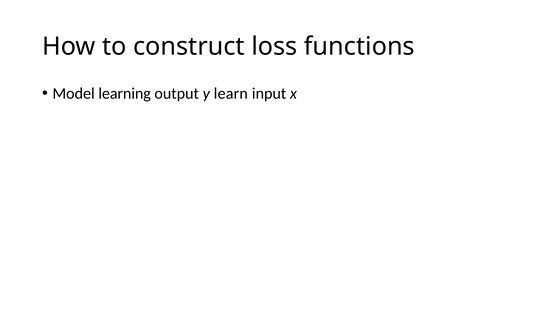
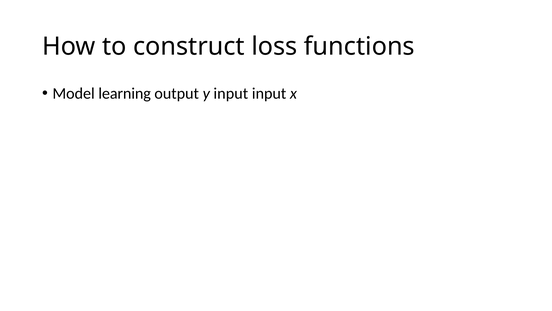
y learn: learn -> input (231, 93)
